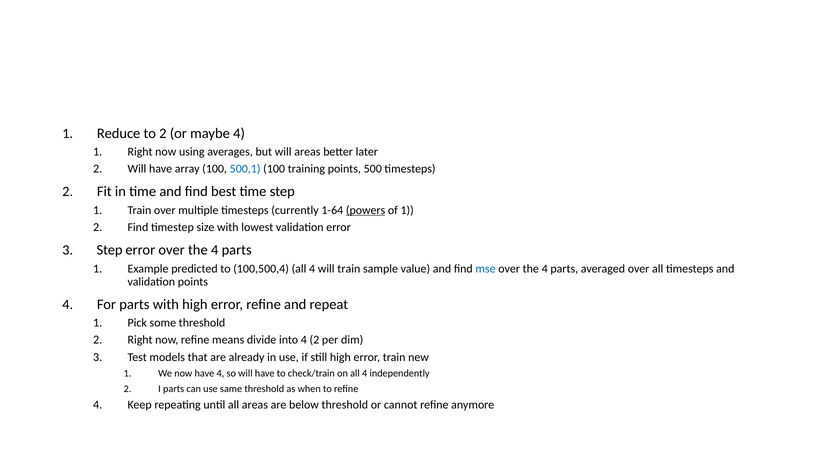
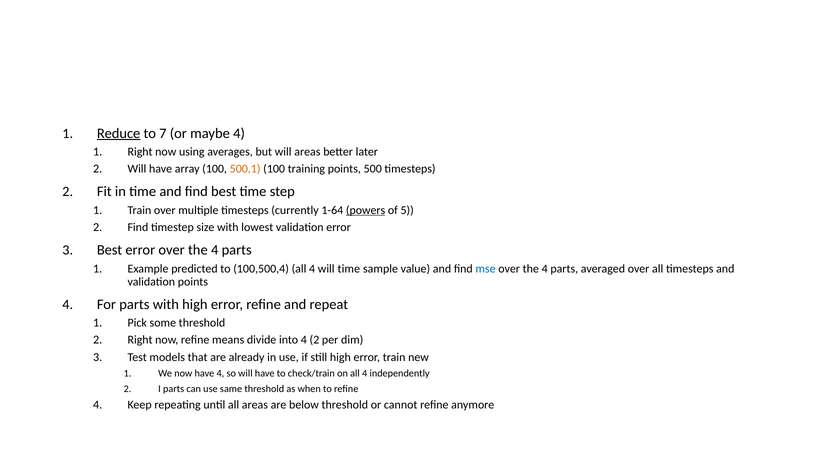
Reduce underline: none -> present (119, 133)
to 2: 2 -> 7 (163, 133)
500,1 colour: blue -> orange (245, 169)
of 1: 1 -> 5 (407, 210)
Step: Step -> Best (110, 250)
will train: train -> time (349, 269)
